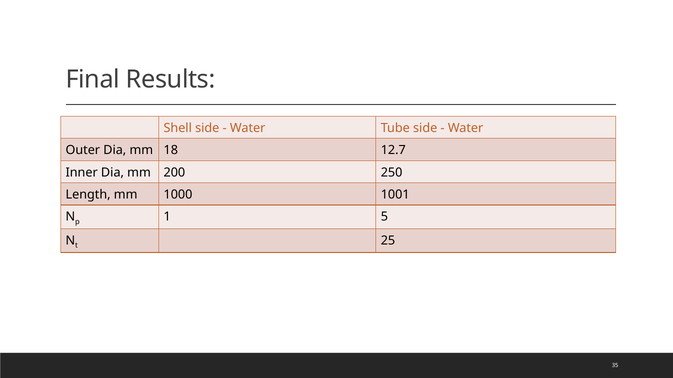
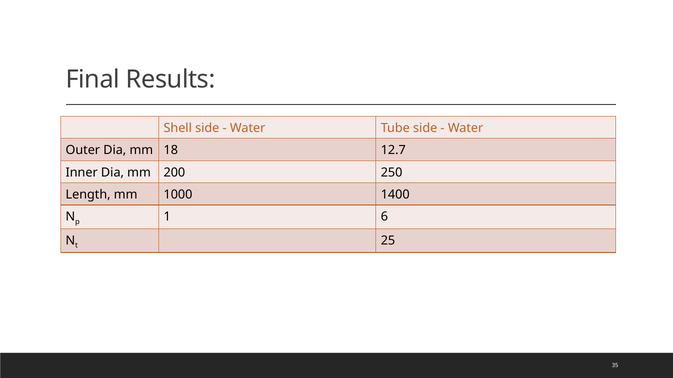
1001: 1001 -> 1400 (395, 195)
5: 5 -> 6 (384, 217)
